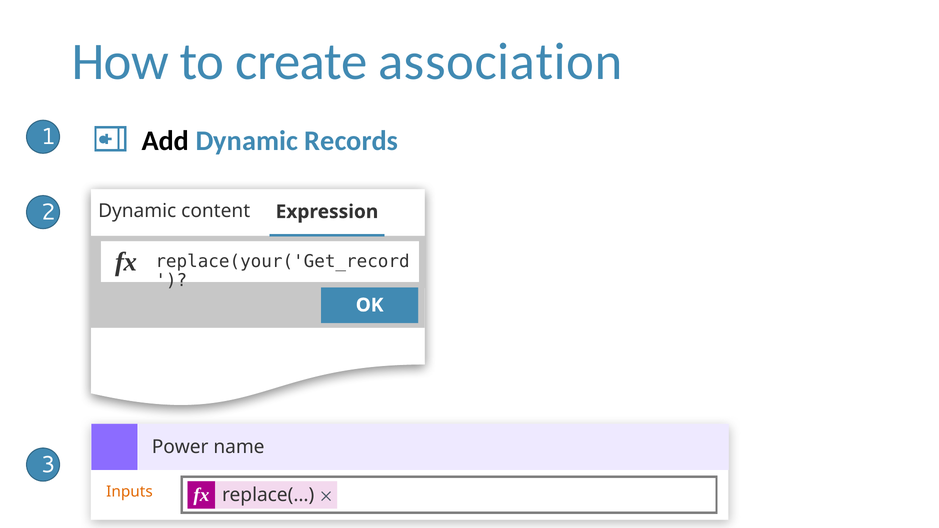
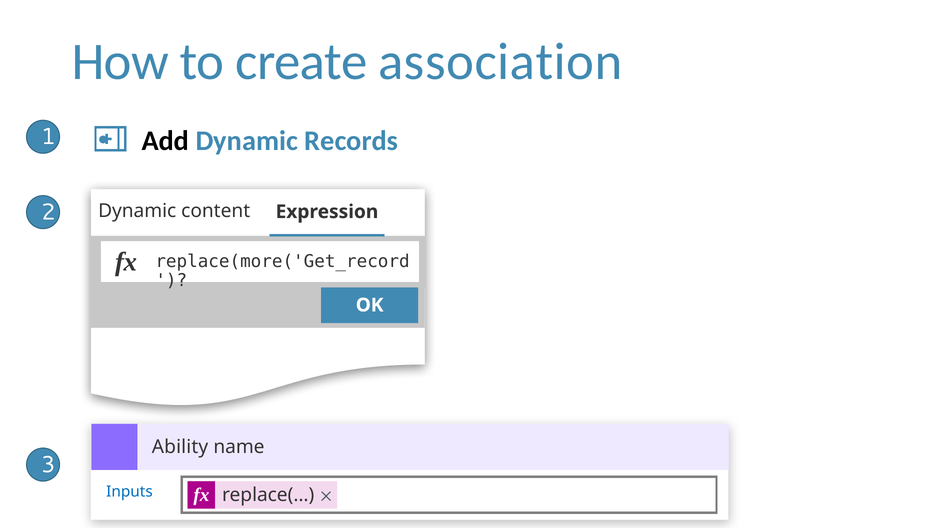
replace(your('Get_record: replace(your('Get_record -> replace(more('Get_record (283, 262)
Power: Power -> Ability (180, 447)
Inputs colour: orange -> blue (129, 492)
